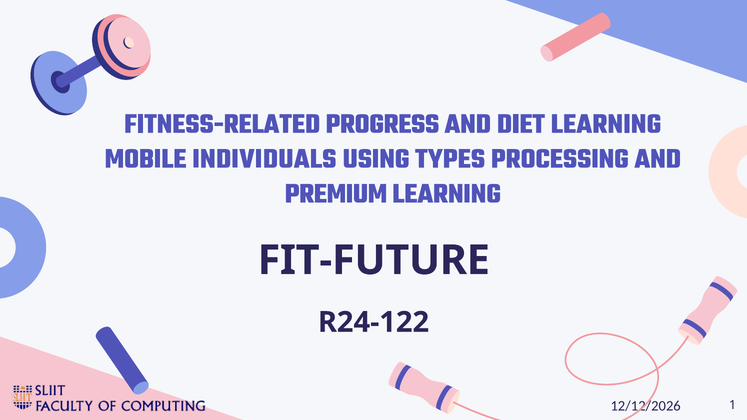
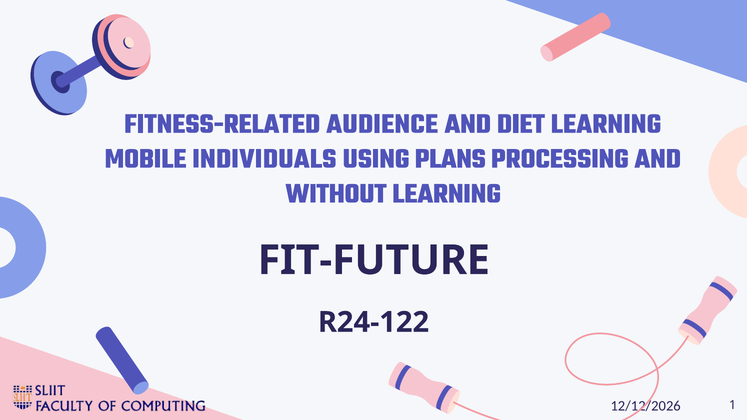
PROGRESS: PROGRESS -> AUDIENCE (382, 123)
TYPES: TYPES -> PLANS (450, 158)
PREMIUM: PREMIUM -> WITHOUT (336, 193)
